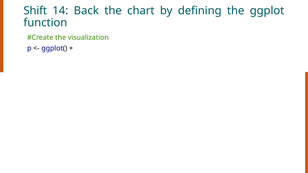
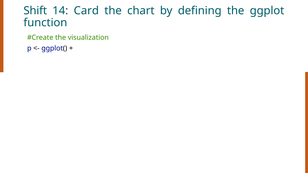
Back: Back -> Card (86, 11)
